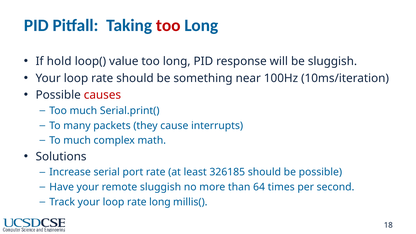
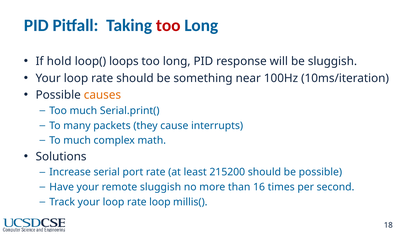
value: value -> loops (124, 61)
causes colour: red -> orange (102, 95)
326185: 326185 -> 215200 (227, 172)
64: 64 -> 16 (259, 187)
rate long: long -> loop (160, 202)
